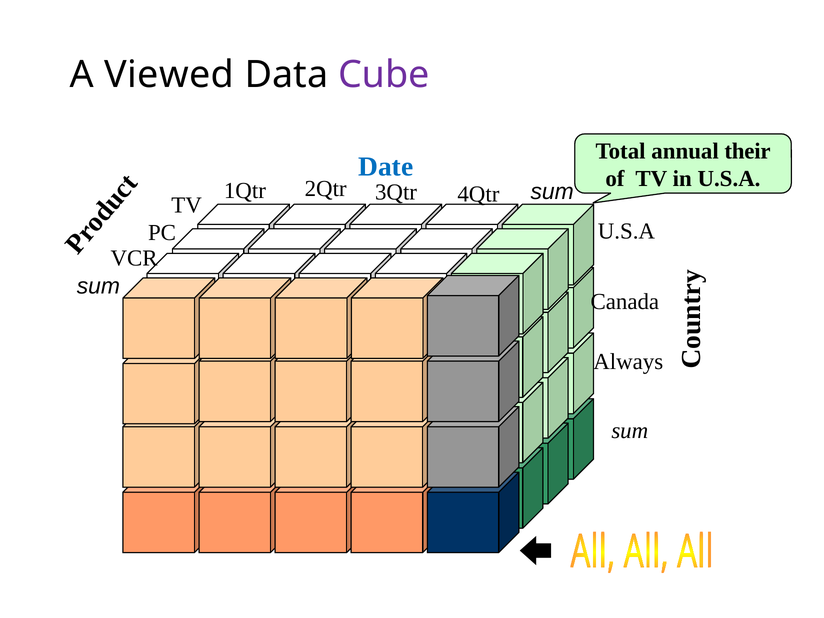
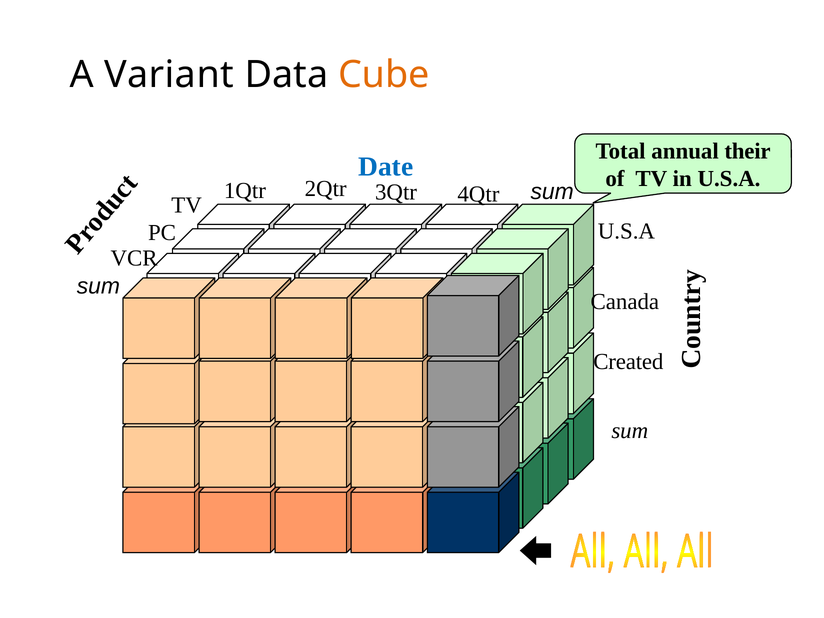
Viewed: Viewed -> Variant (169, 75)
Cube colour: purple -> orange (384, 75)
Always: Always -> Created (628, 362)
